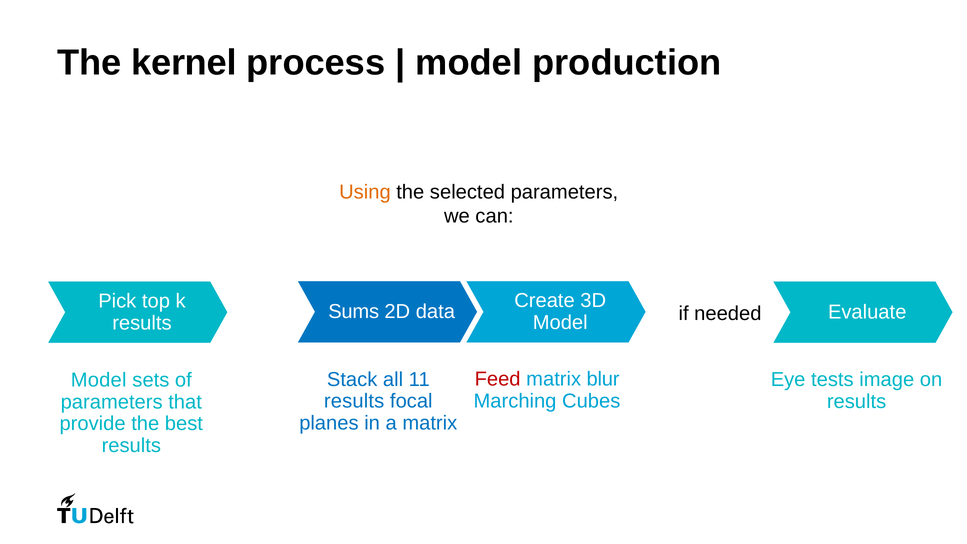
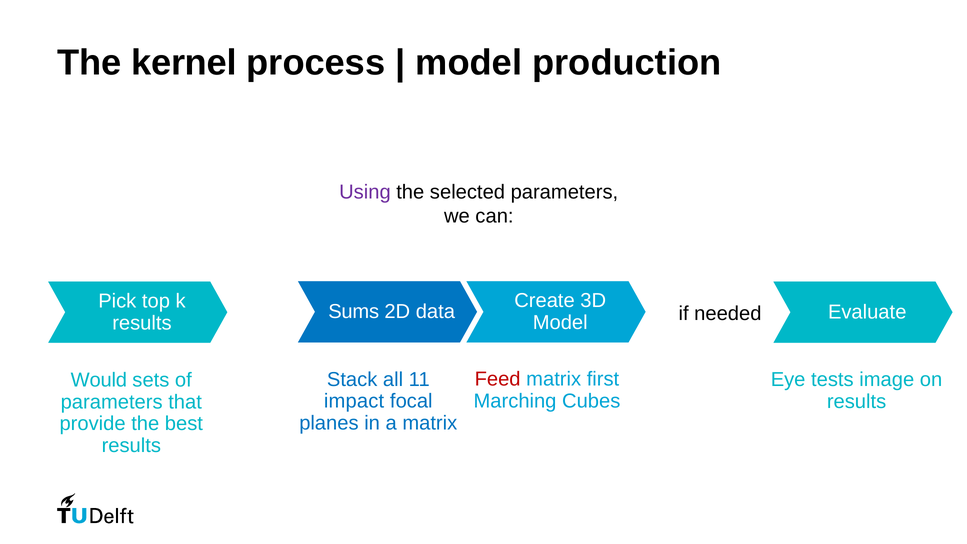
Using colour: orange -> purple (365, 192)
blur: blur -> first (603, 379)
Model: Model -> Would (99, 380)
results: results -> impact (354, 401)
